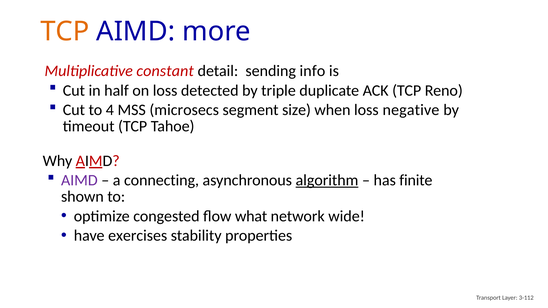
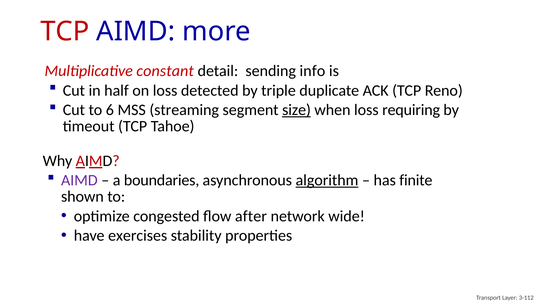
TCP colour: orange -> red (65, 32)
4: 4 -> 6 (110, 110)
microsecs: microsecs -> streaming (184, 110)
size underline: none -> present (297, 110)
negative: negative -> requiring (411, 110)
connecting: connecting -> boundaries (162, 180)
what: what -> after (251, 216)
